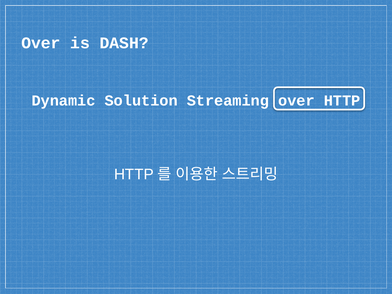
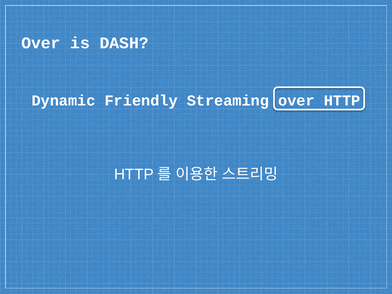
Solution: Solution -> Friendly (141, 101)
